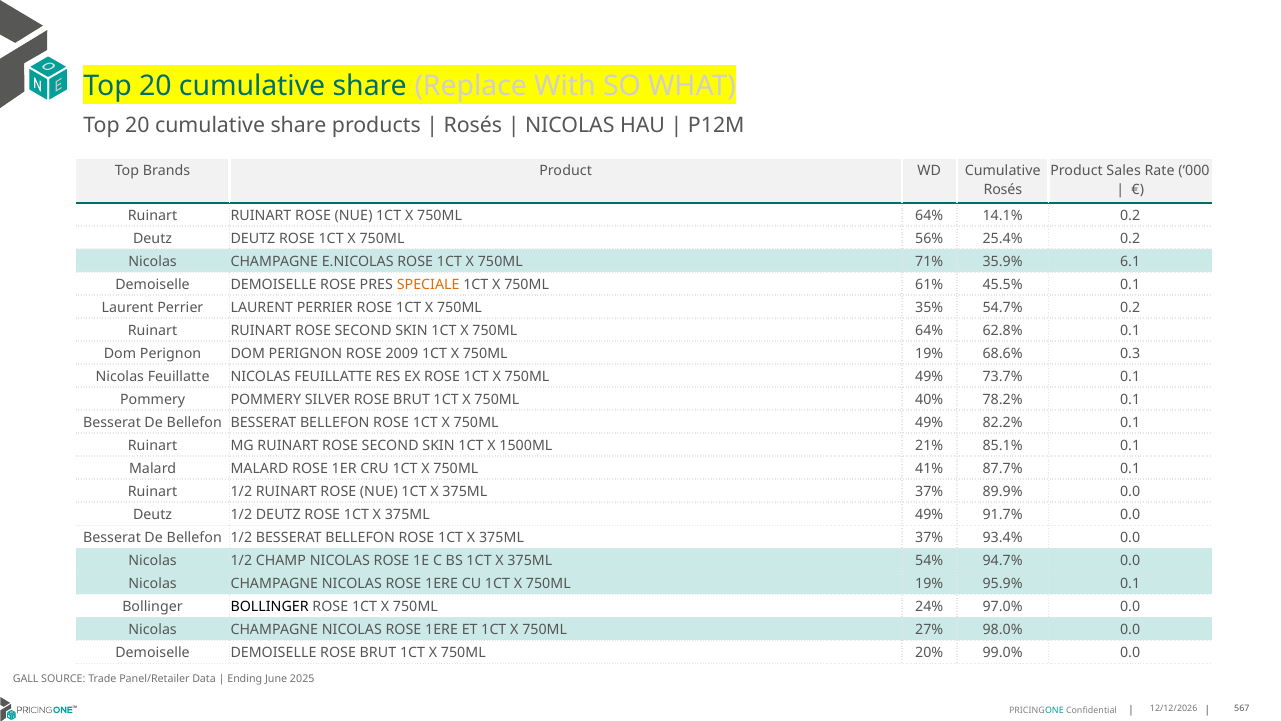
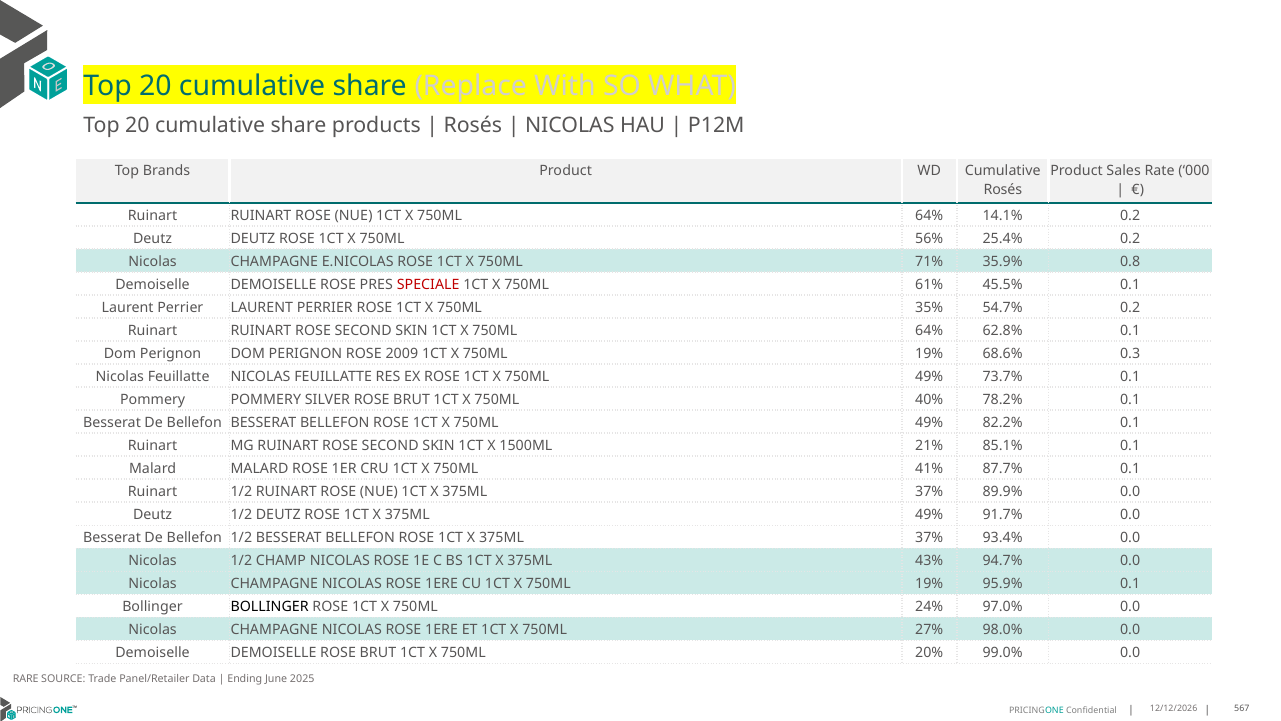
6.1: 6.1 -> 0.8 (1130, 262)
SPECIALE colour: orange -> red (428, 285)
54%: 54% -> 43% (929, 561)
GALL: GALL -> RARE (26, 679)
